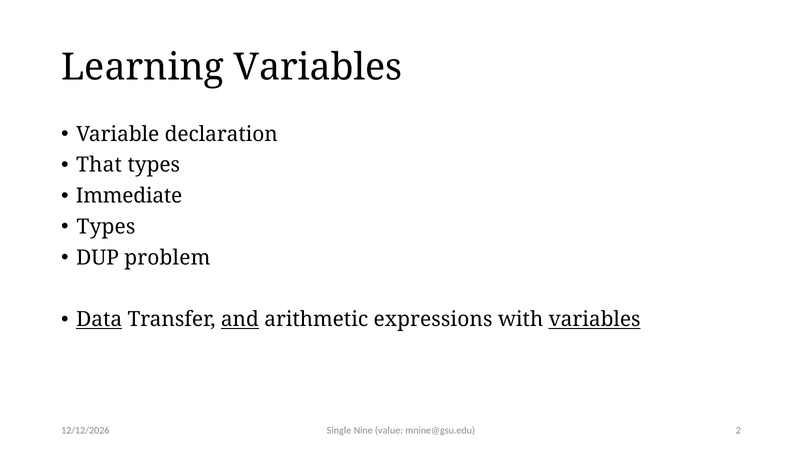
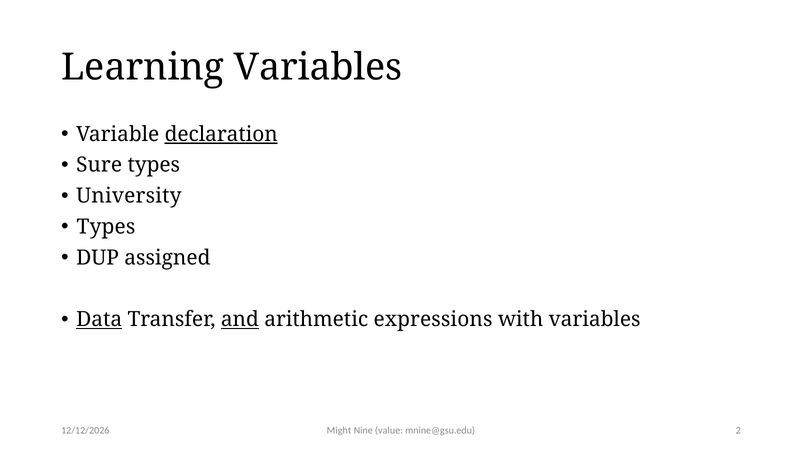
declaration underline: none -> present (221, 134)
That: That -> Sure (99, 165)
Immediate: Immediate -> University (129, 196)
problem: problem -> assigned (167, 258)
variables underline: present -> none (595, 320)
Single: Single -> Might (339, 431)
